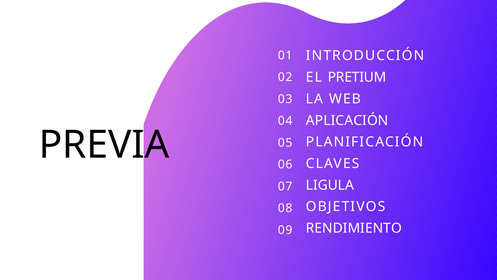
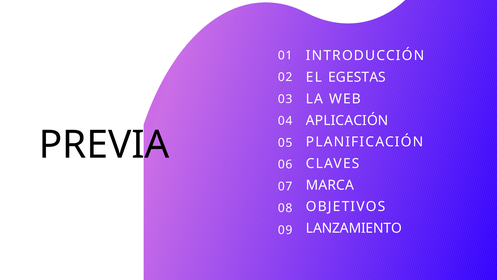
PRETIUM: PRETIUM -> EGESTAS (357, 77)
LIGULA: LIGULA -> MARCA (330, 185)
RENDIMIENTO: RENDIMIENTO -> LANZAMIENTO (354, 228)
